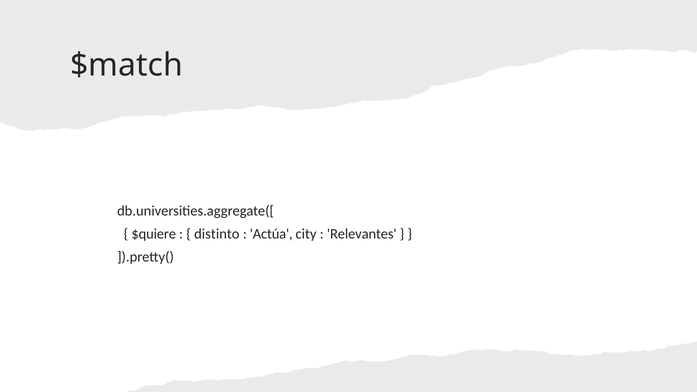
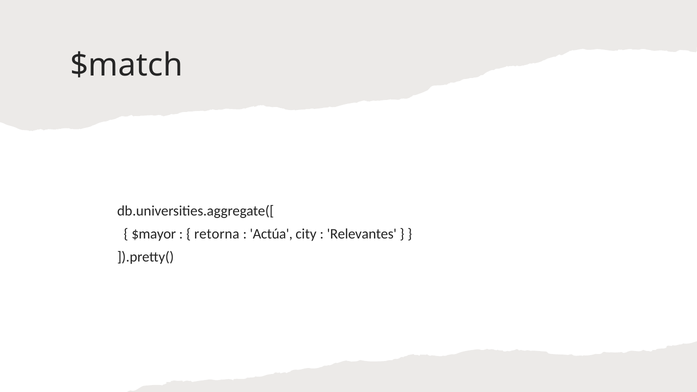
$quiere: $quiere -> $mayor (154, 234)
distinto: distinto -> retorna (217, 234)
